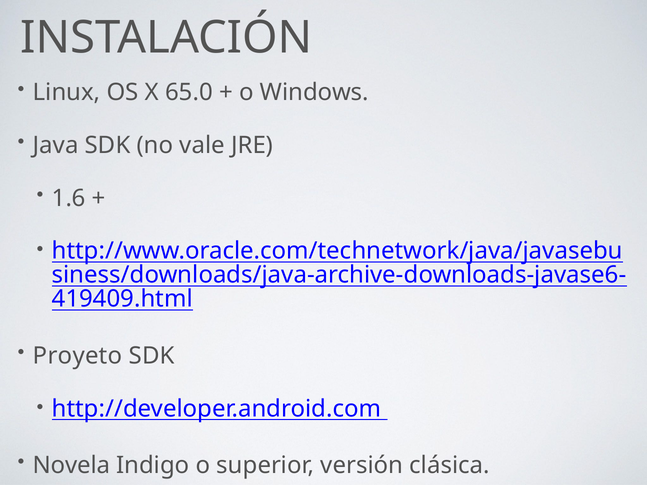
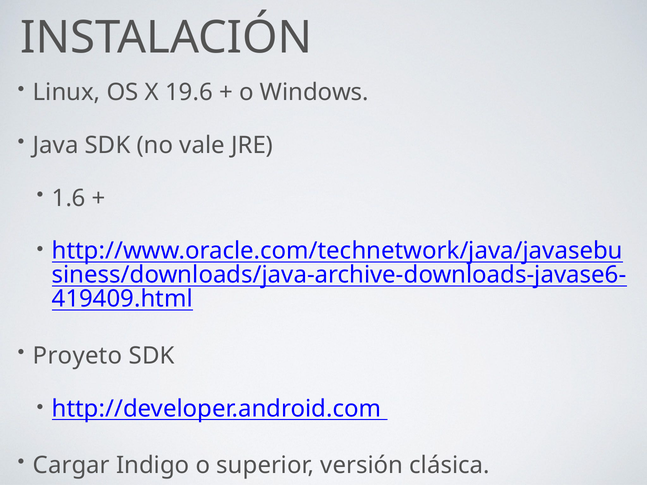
65.0: 65.0 -> 19.6 (189, 93)
Novela: Novela -> Cargar (71, 466)
